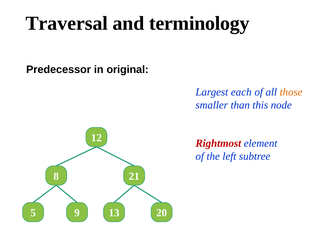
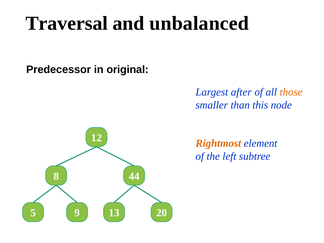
terminology: terminology -> unbalanced (199, 23)
each: each -> after (241, 92)
Rightmost colour: red -> orange (218, 143)
21: 21 -> 44 (134, 176)
